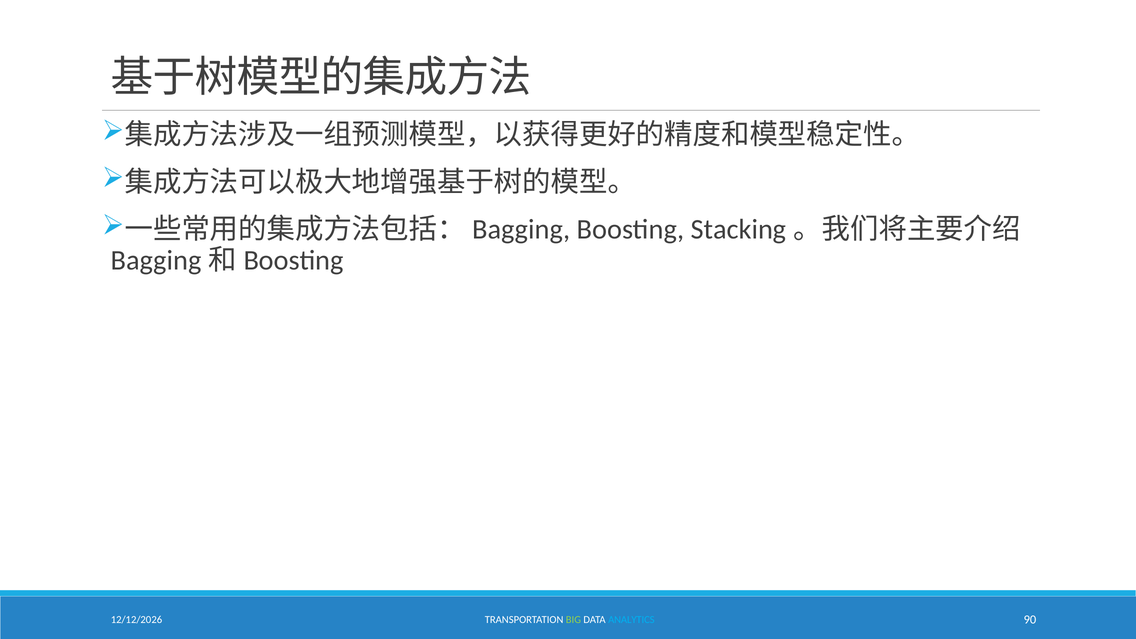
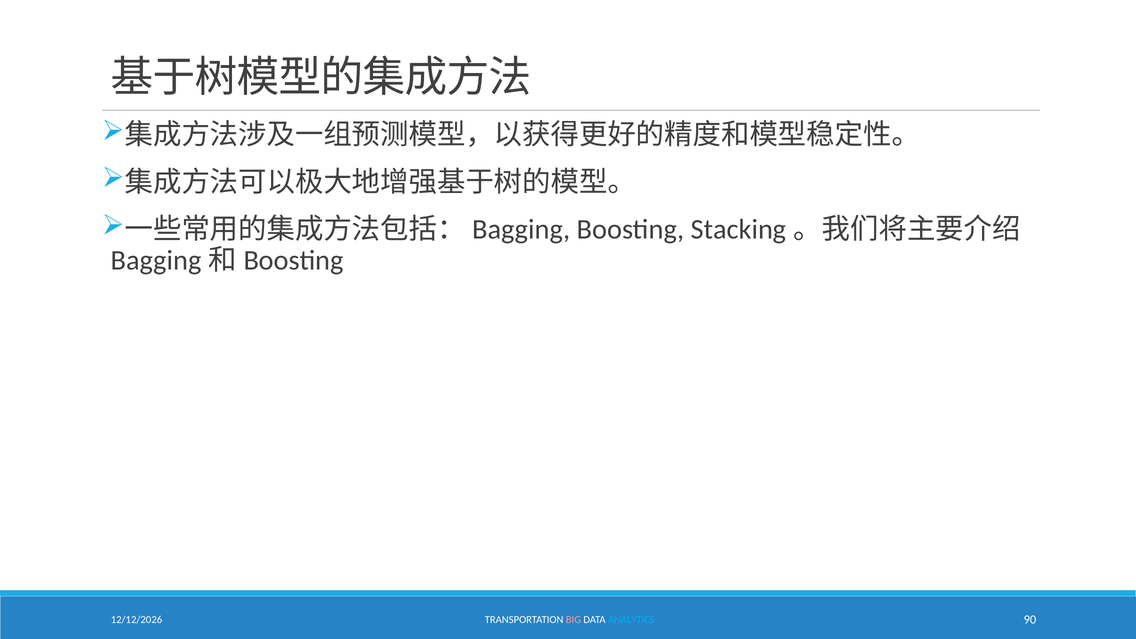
BIG colour: light green -> pink (573, 620)
